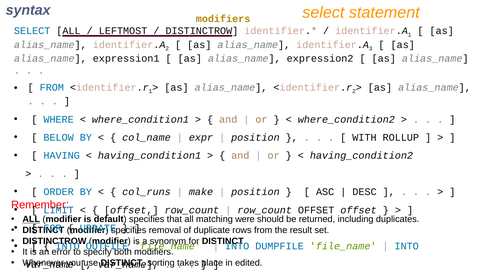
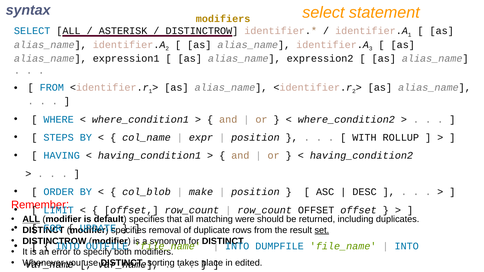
LEFTMOST: LEFTMOST -> ASTERISK (123, 31)
BELOW: BELOW -> STEPS (59, 138)
col_runs: col_runs -> col_blob (146, 192)
set underline: none -> present (322, 230)
